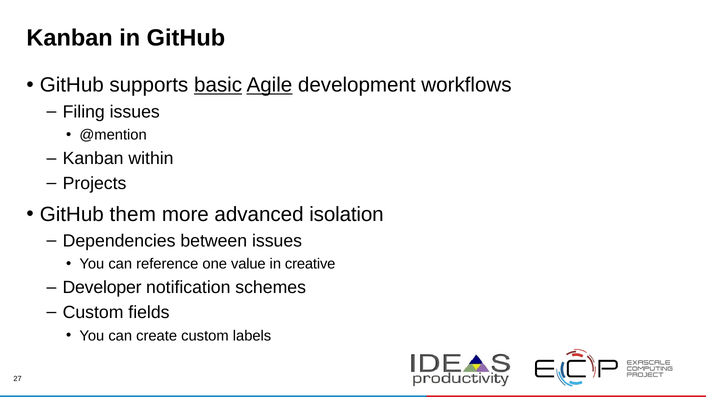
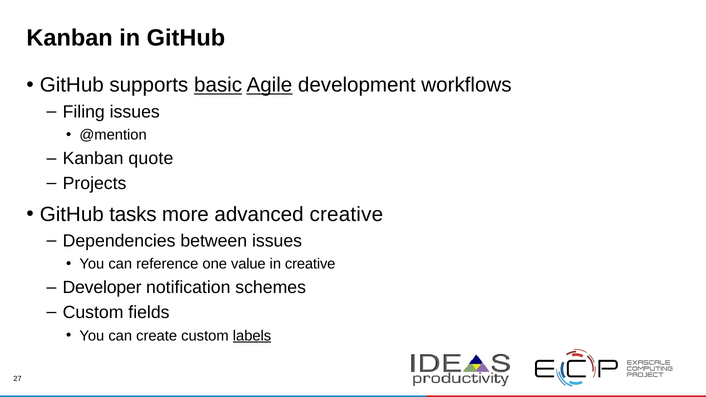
within: within -> quote (151, 158)
them: them -> tasks (133, 214)
advanced isolation: isolation -> creative (346, 214)
labels underline: none -> present (252, 336)
